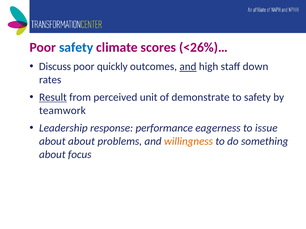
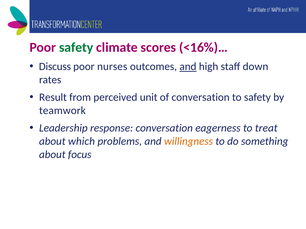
safety colour: blue -> green (76, 48)
<26%)…: <26%)… -> <16%)… (203, 48)
quickly: quickly -> nurses (112, 67)
Result underline: present -> none (53, 97)
of demonstrate: demonstrate -> conversation (201, 97)
response performance: performance -> conversation (164, 128)
issue: issue -> treat (266, 128)
about about: about -> which (81, 141)
